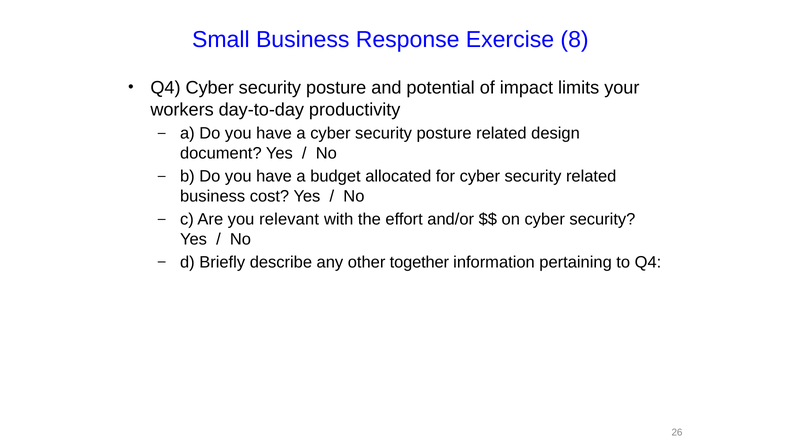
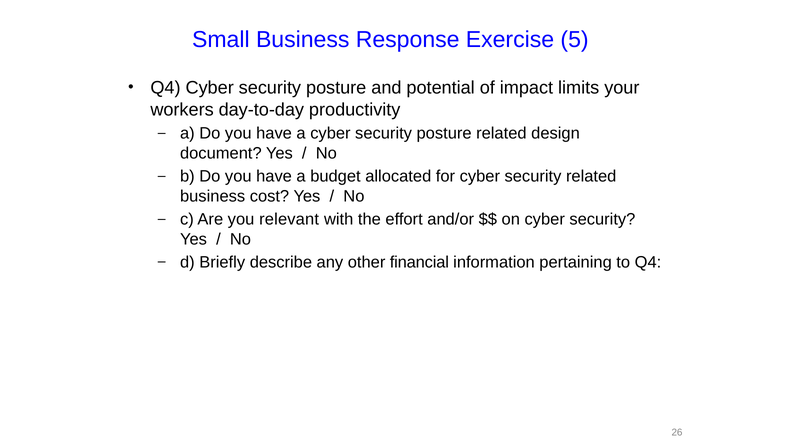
8: 8 -> 5 (575, 39)
together: together -> financial (419, 262)
